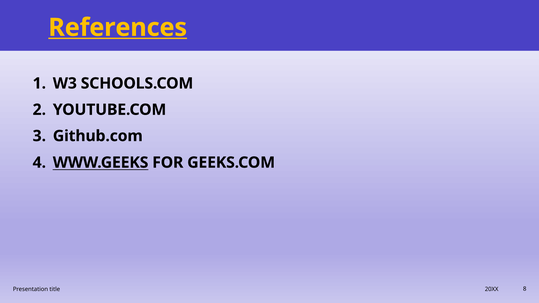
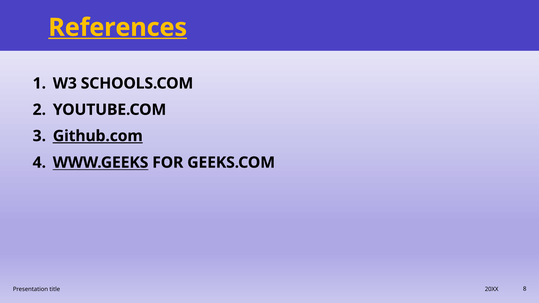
Github.com underline: none -> present (98, 136)
